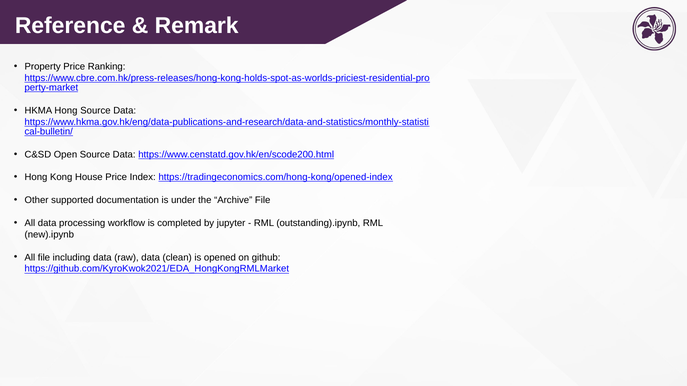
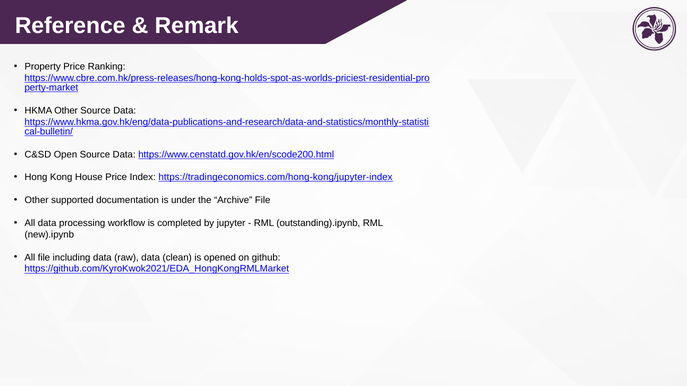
HKMA Hong: Hong -> Other (66, 111)
https://tradingeconomics.com/hong-kong/opened-index: https://tradingeconomics.com/hong-kong/opened-index -> https://tradingeconomics.com/hong-kong/jupyter-index (276, 177)
